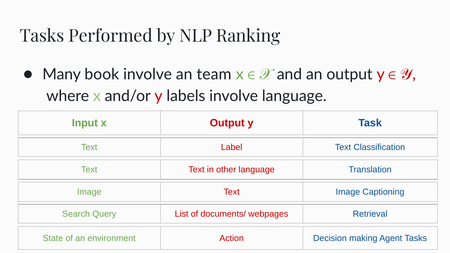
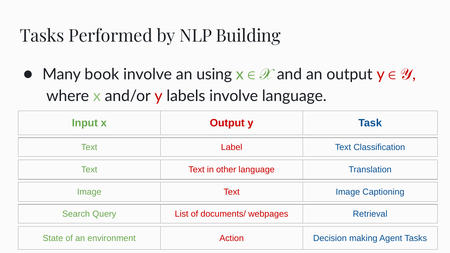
Ranking: Ranking -> Building (248, 36)
team: team -> using (214, 74)
